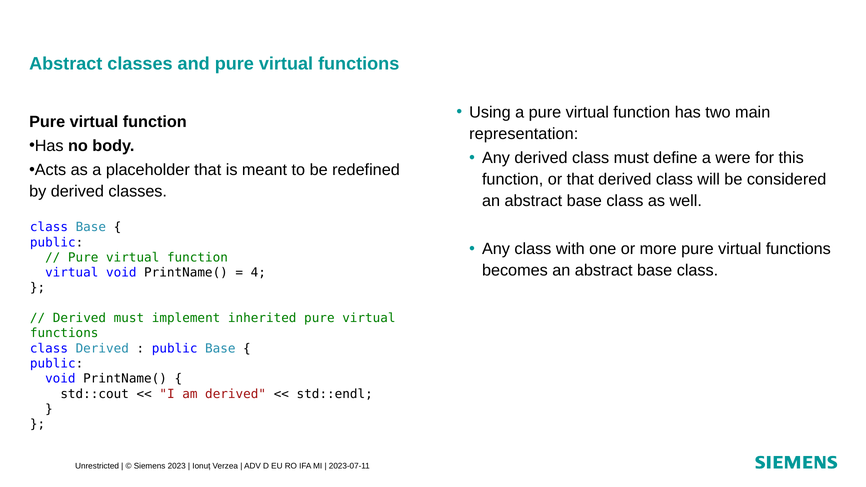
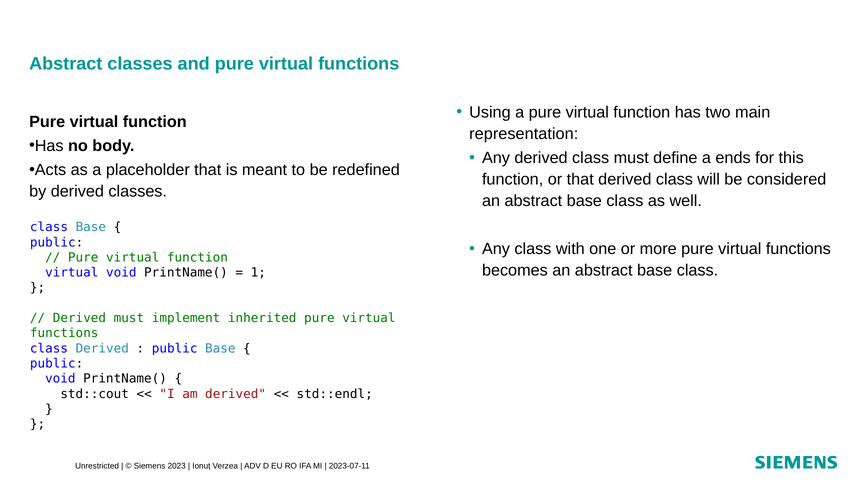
were: were -> ends (733, 158)
4: 4 -> 1 (258, 273)
